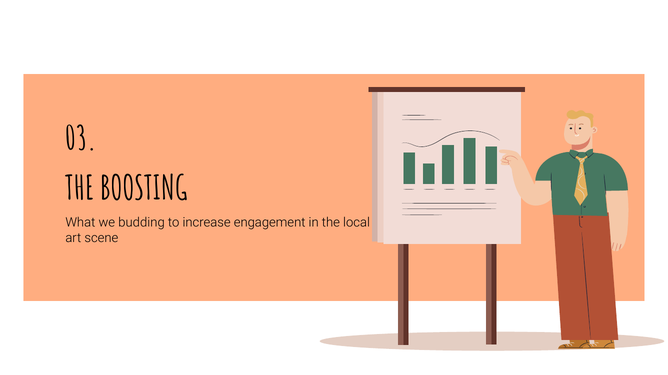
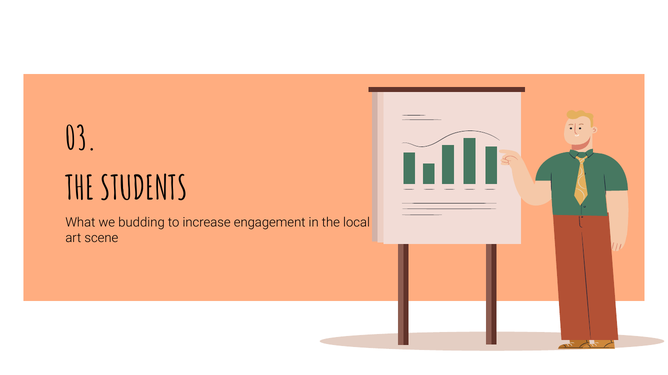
BOOSTING: BOOSTING -> STUDENTS (144, 189)
